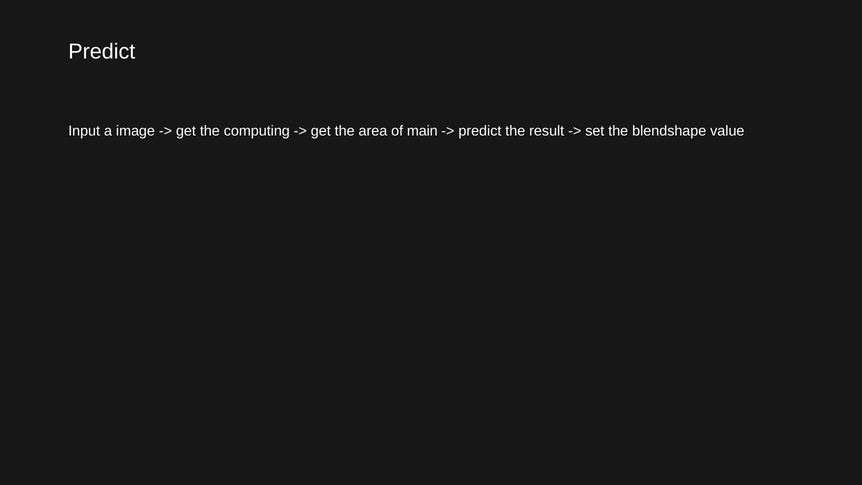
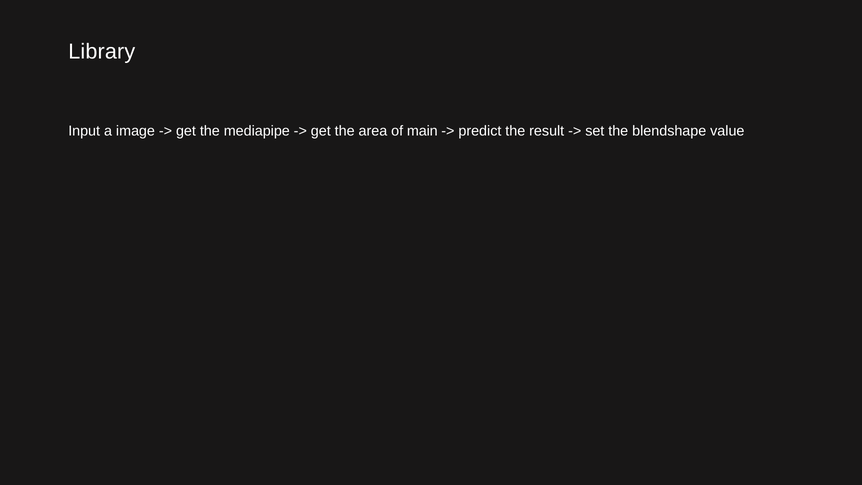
Predict: Predict -> Library (102, 51)
computing: computing -> mediapipe (257, 131)
